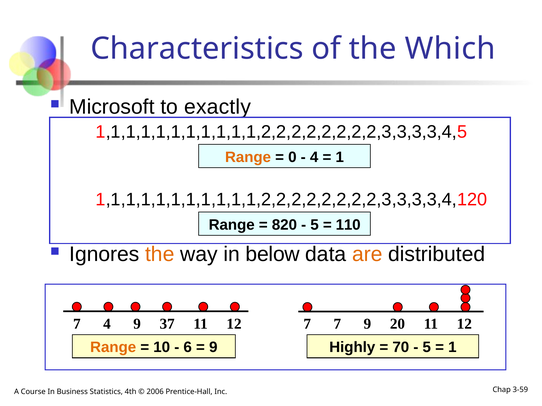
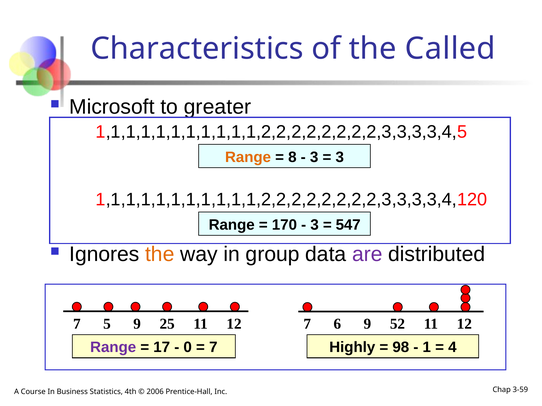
Which: Which -> Called (450, 49)
exactly: exactly -> greater (218, 107)
0: 0 -> 8 (292, 157)
4: 4 -> 3 (314, 157)
1: 1 -> 3 (340, 157)
820: 820 -> 170 (284, 225)
5: 5 -> 3 (315, 225)
110: 110 -> 547 (348, 225)
below: below -> group (273, 255)
are colour: orange -> purple (367, 255)
7 4: 4 -> 5 (107, 324)
37: 37 -> 25 (167, 324)
7 7: 7 -> 6 (337, 324)
20: 20 -> 52 (397, 324)
Range colour: orange -> purple (113, 348)
10: 10 -> 17 (162, 348)
6: 6 -> 0 (188, 348)
9: 9 -> 7 (213, 348)
70: 70 -> 98 (401, 348)
5: 5 -> 1 (427, 348)
1: 1 -> 4 (452, 348)
